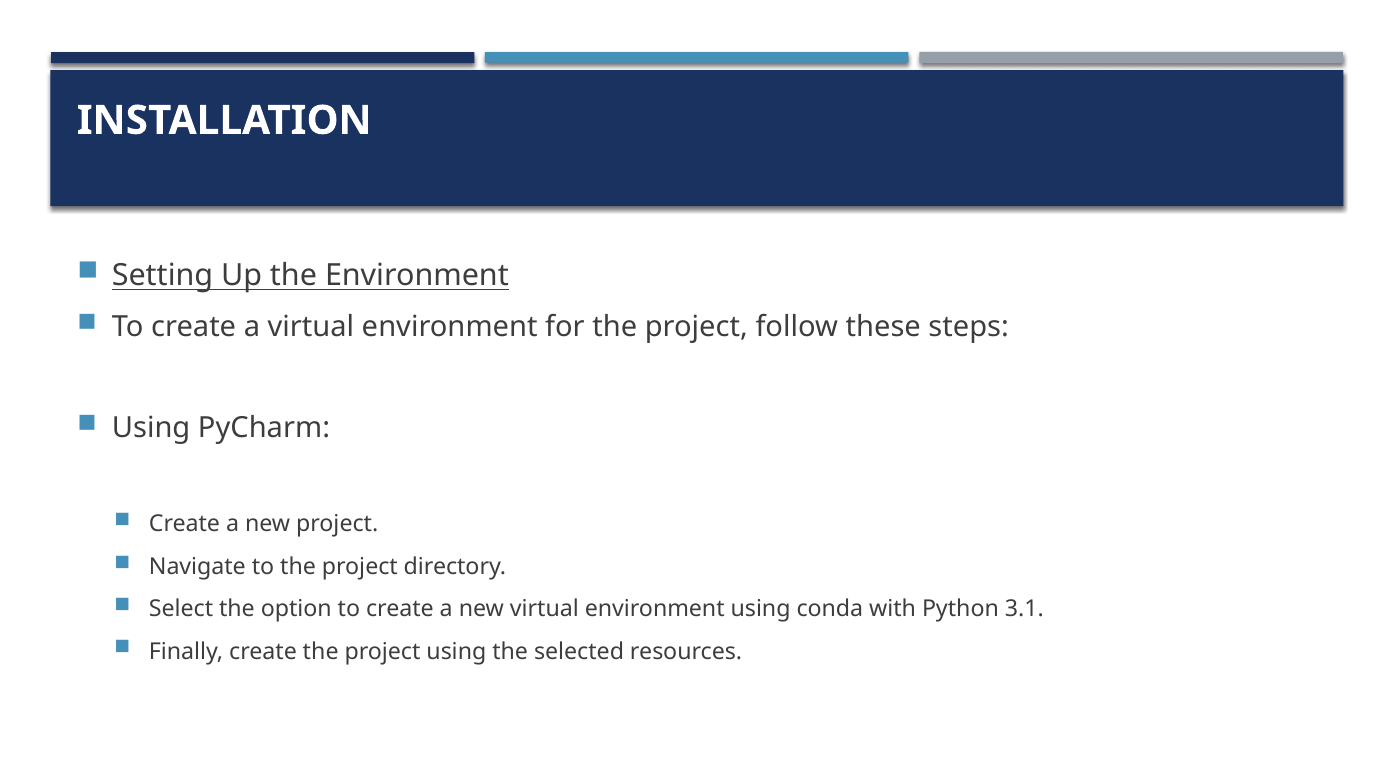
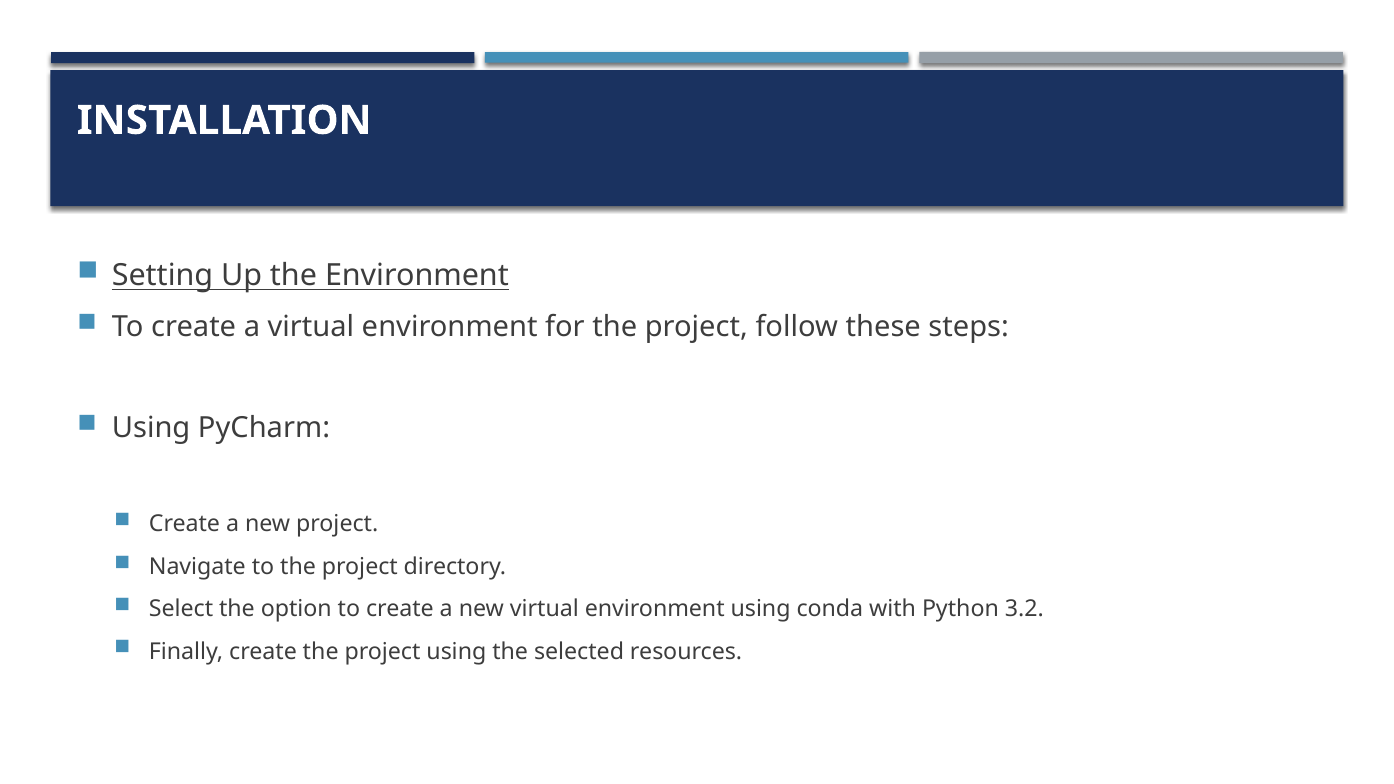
3.1: 3.1 -> 3.2 (1024, 609)
